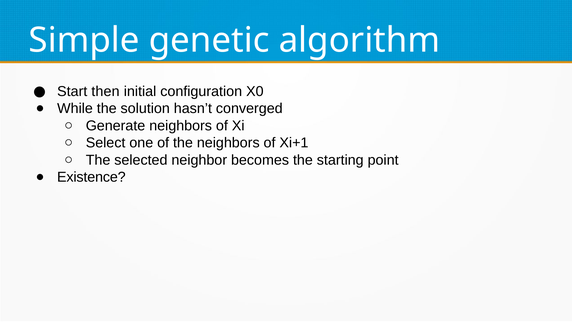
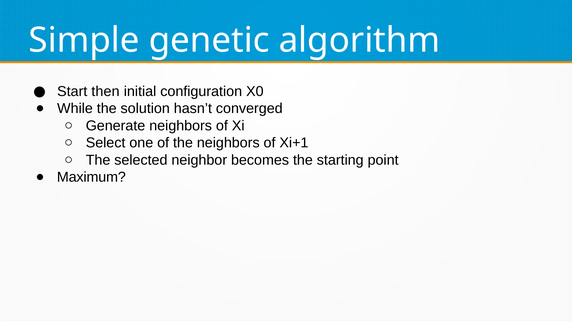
Existence: Existence -> Maximum (91, 177)
